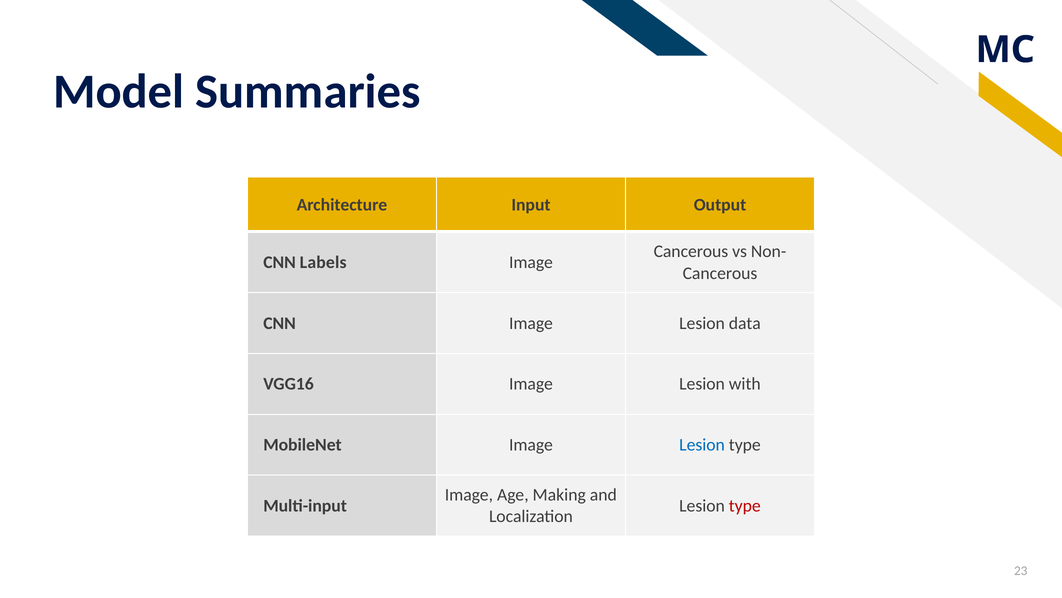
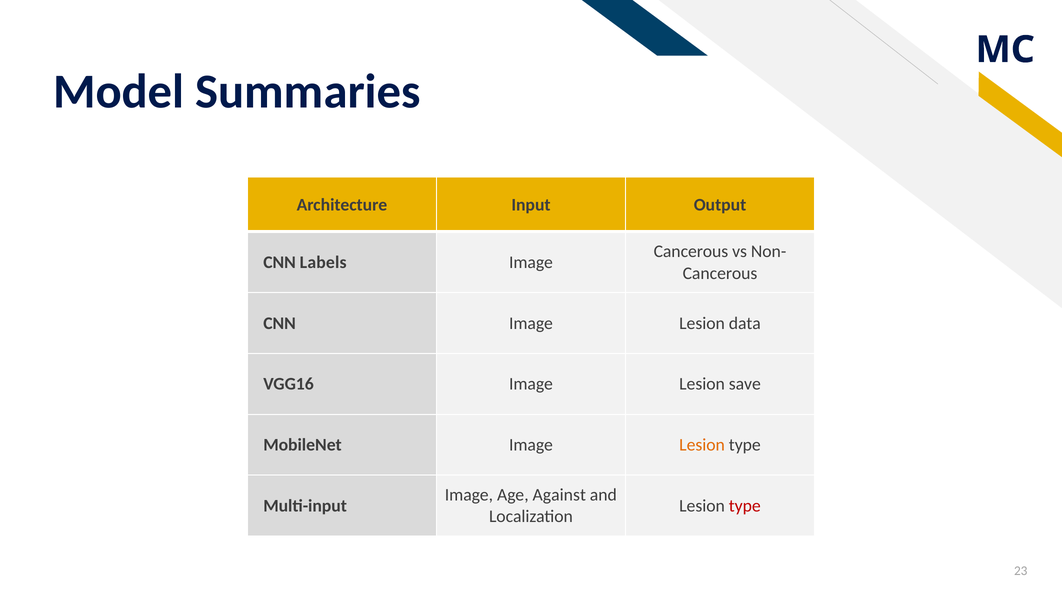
with: with -> save (745, 384)
Lesion colour: blue -> orange (702, 444)
Making: Making -> Against (559, 494)
